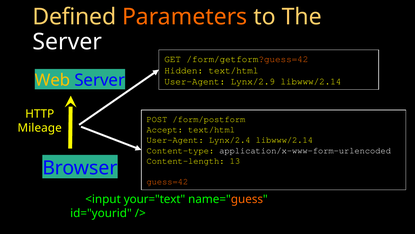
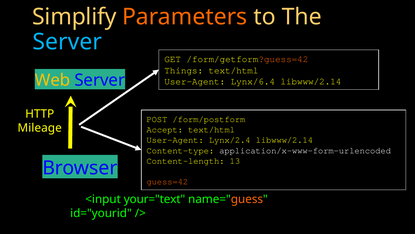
Defined: Defined -> Simplify (74, 17)
Server colour: white -> light blue (67, 42)
Hidden: Hidden -> Things (184, 70)
Lynx/2.9: Lynx/2.9 -> Lynx/6.4 (253, 81)
